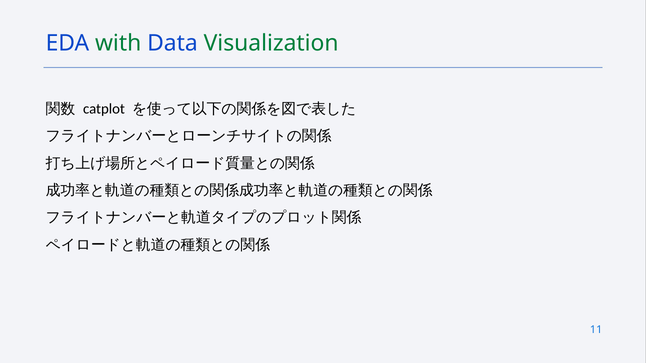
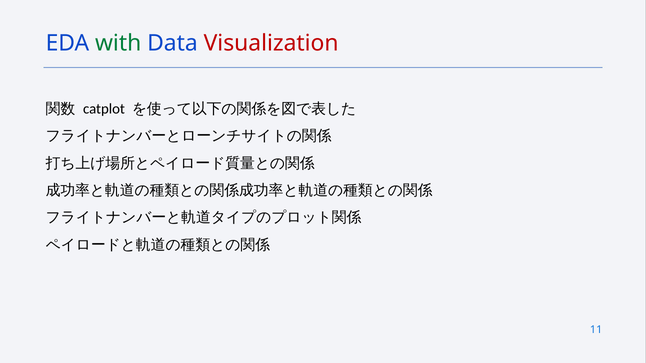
Visualization colour: green -> red (271, 43)
